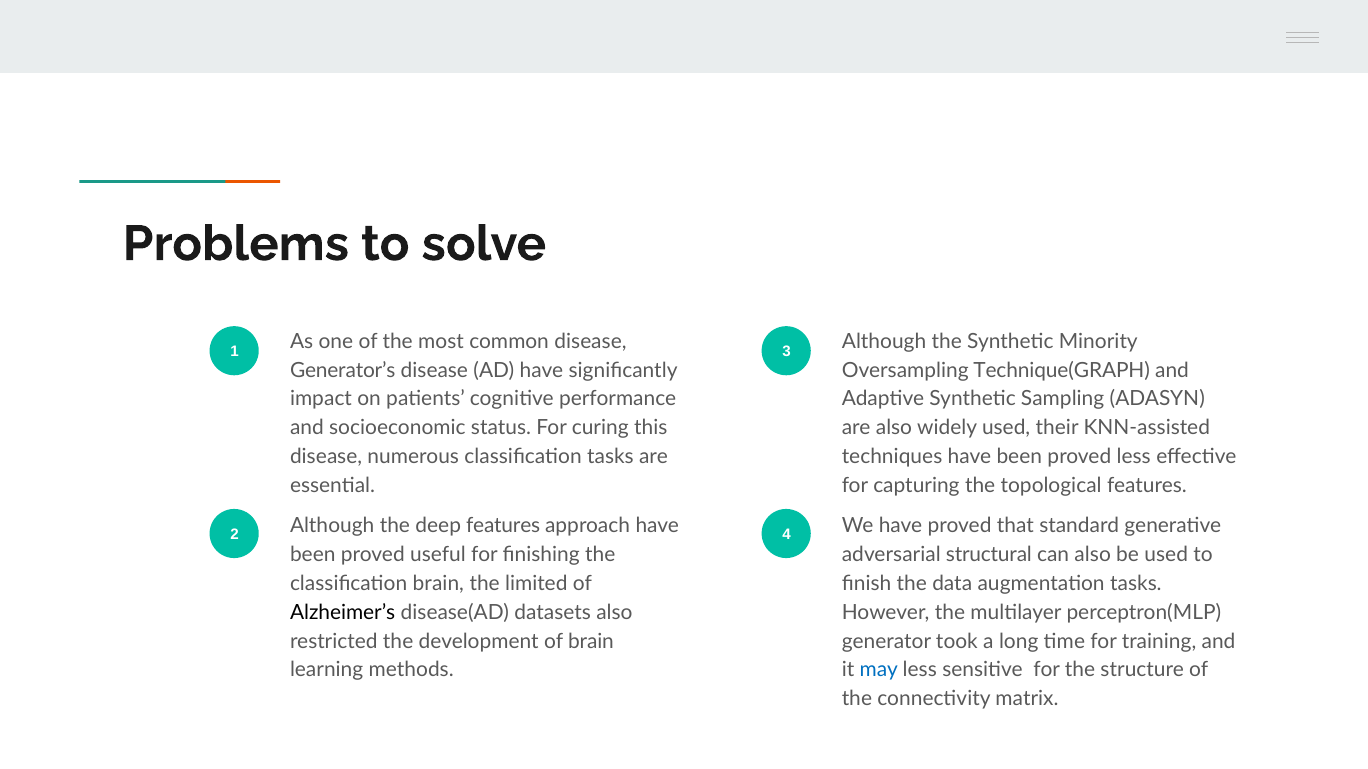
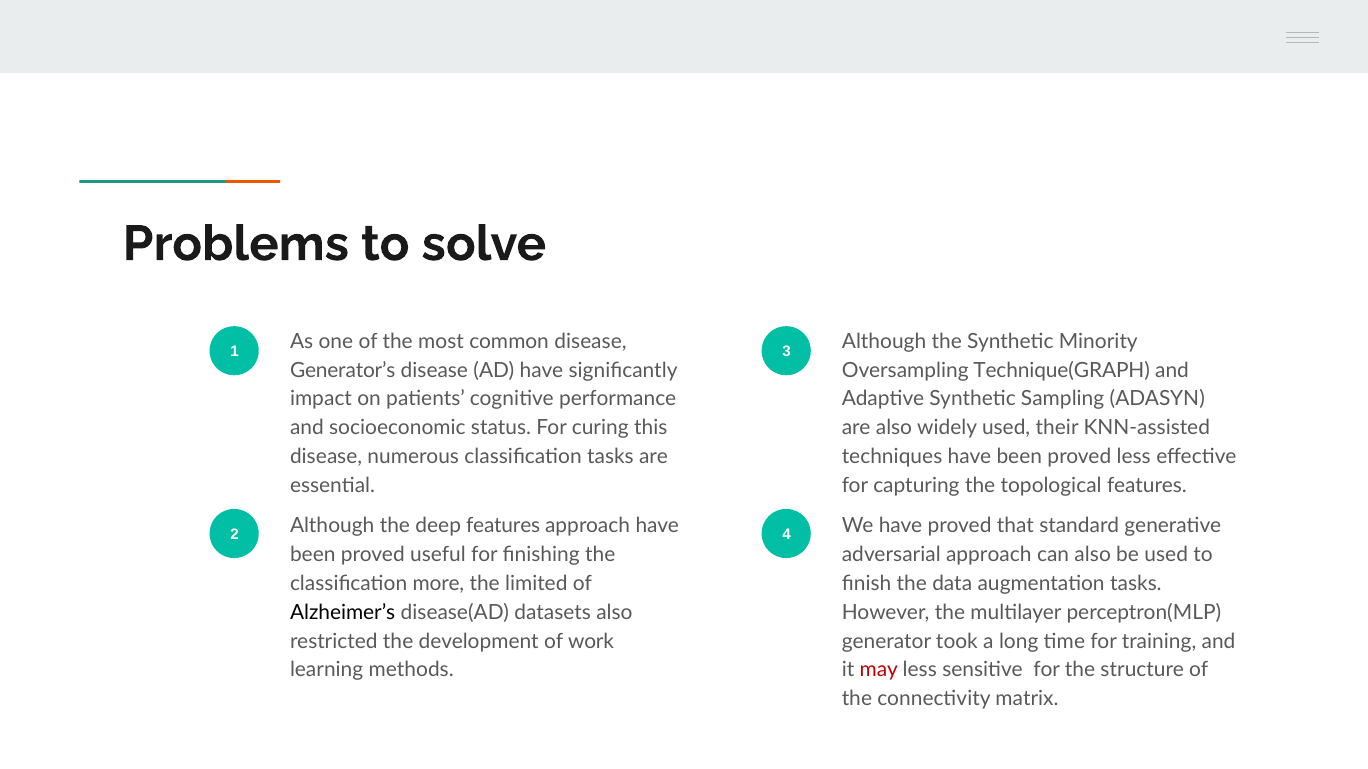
adversarial structural: structural -> approach (989, 555)
classification brain: brain -> more (438, 584)
of brain: brain -> work (591, 642)
may colour: blue -> red (879, 670)
